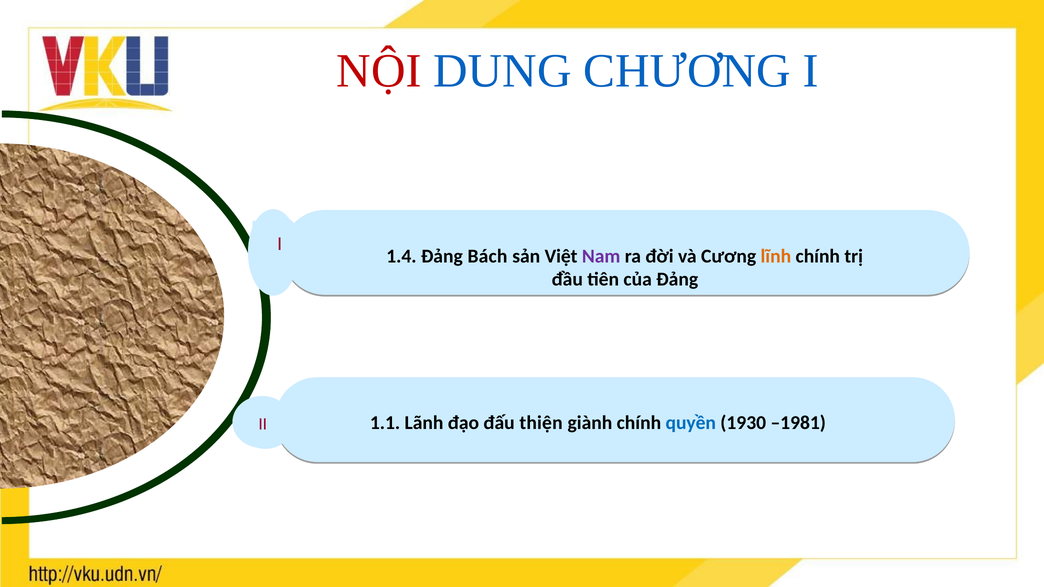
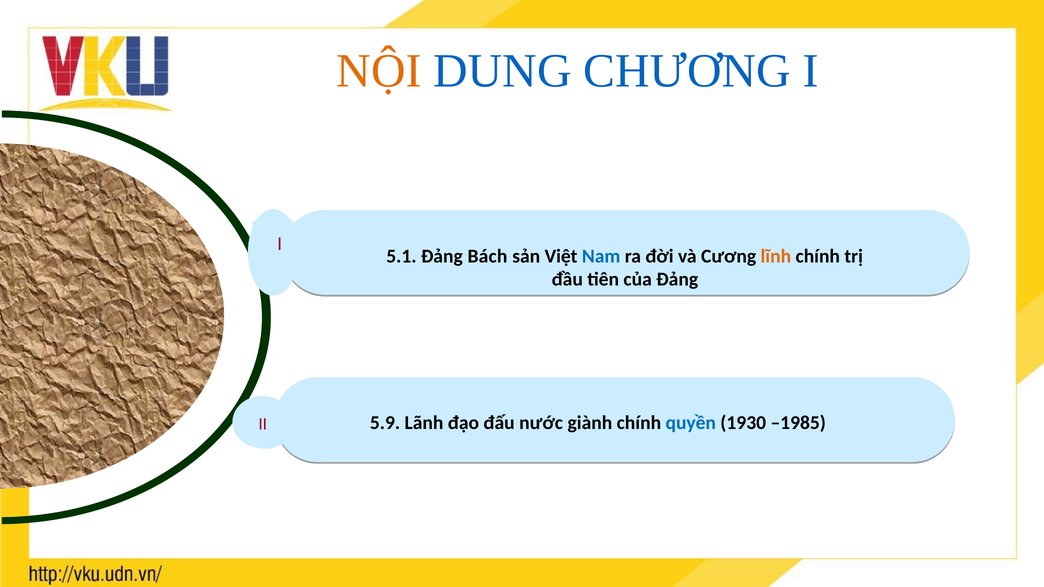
NỘI colour: red -> orange (379, 71)
1.4: 1.4 -> 5.1 (401, 256)
Nam colour: purple -> blue (601, 256)
1.1: 1.1 -> 5.9 (385, 423)
thiện: thiện -> nước (541, 423)
–1981: –1981 -> –1985 (798, 423)
